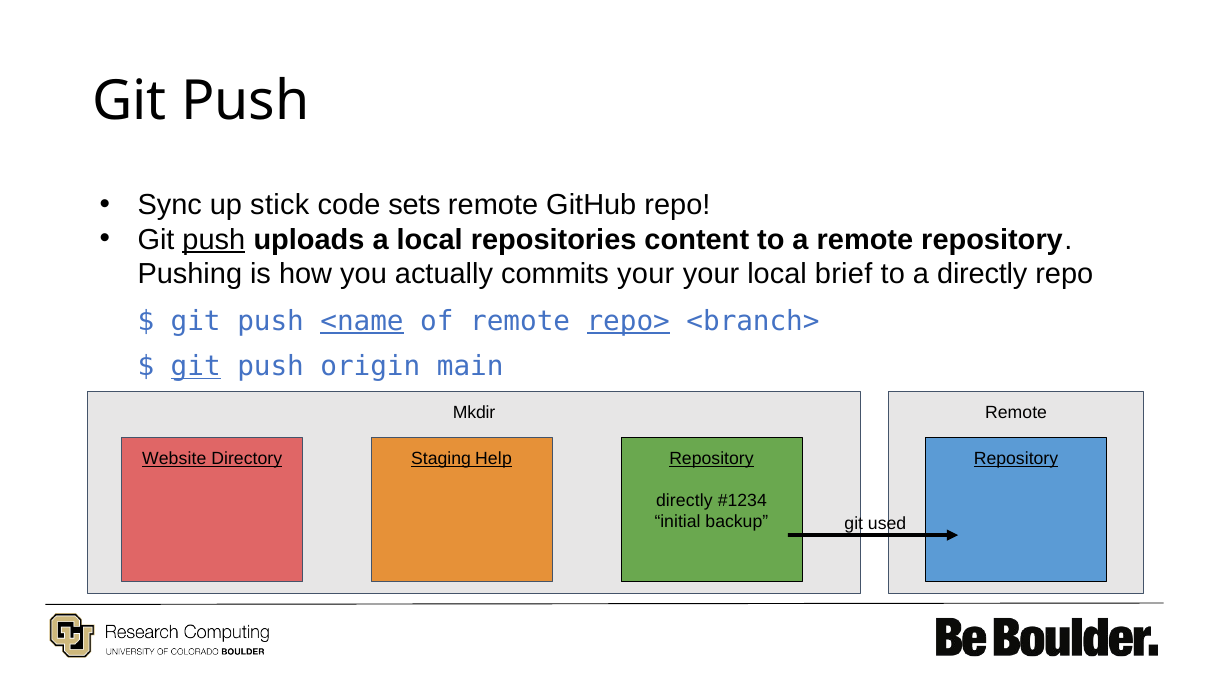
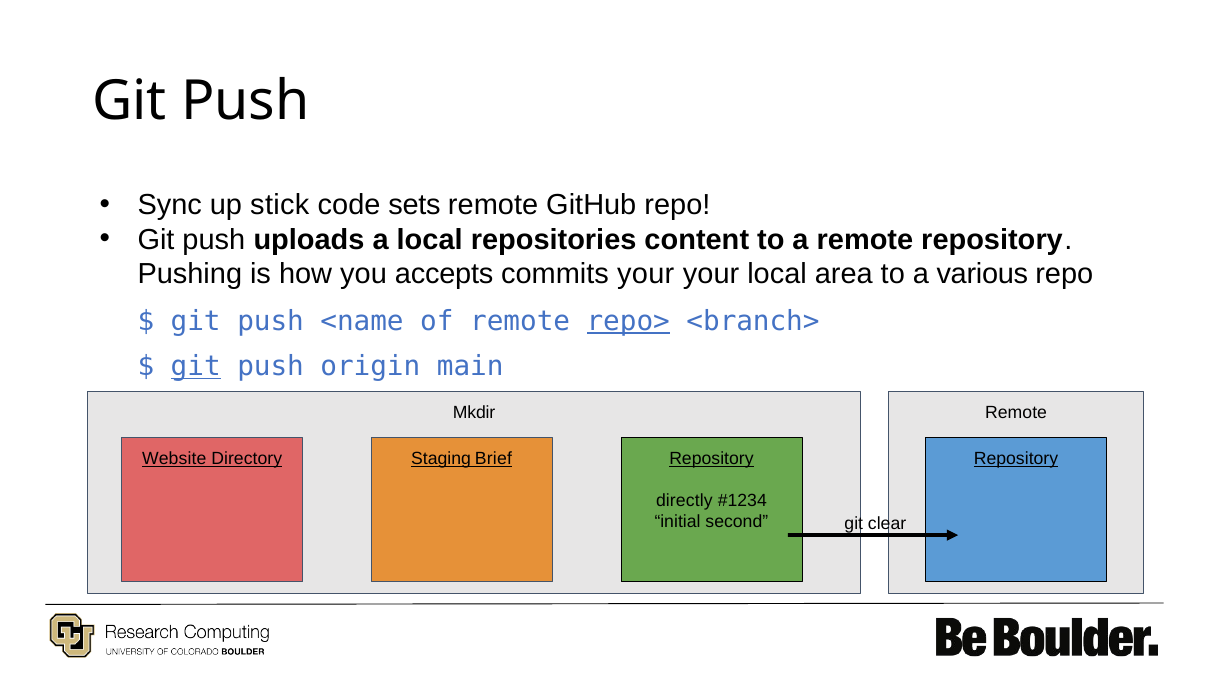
push underline: present -> none (214, 240)
actually: actually -> accepts (444, 274)
brief: brief -> area (844, 274)
a directly: directly -> various (982, 274)
<name underline: present -> none (362, 321)
Help: Help -> Brief (493, 458)
backup: backup -> second (737, 522)
used: used -> clear (887, 524)
